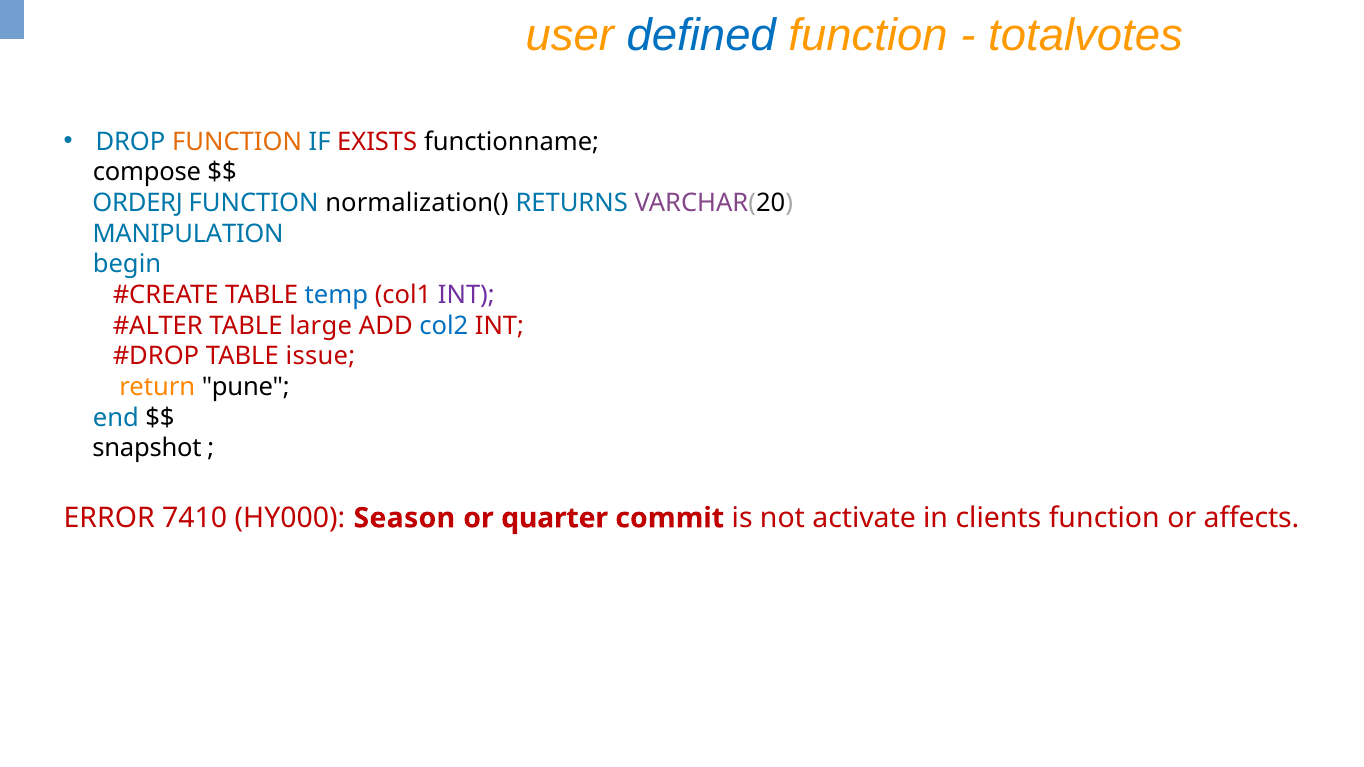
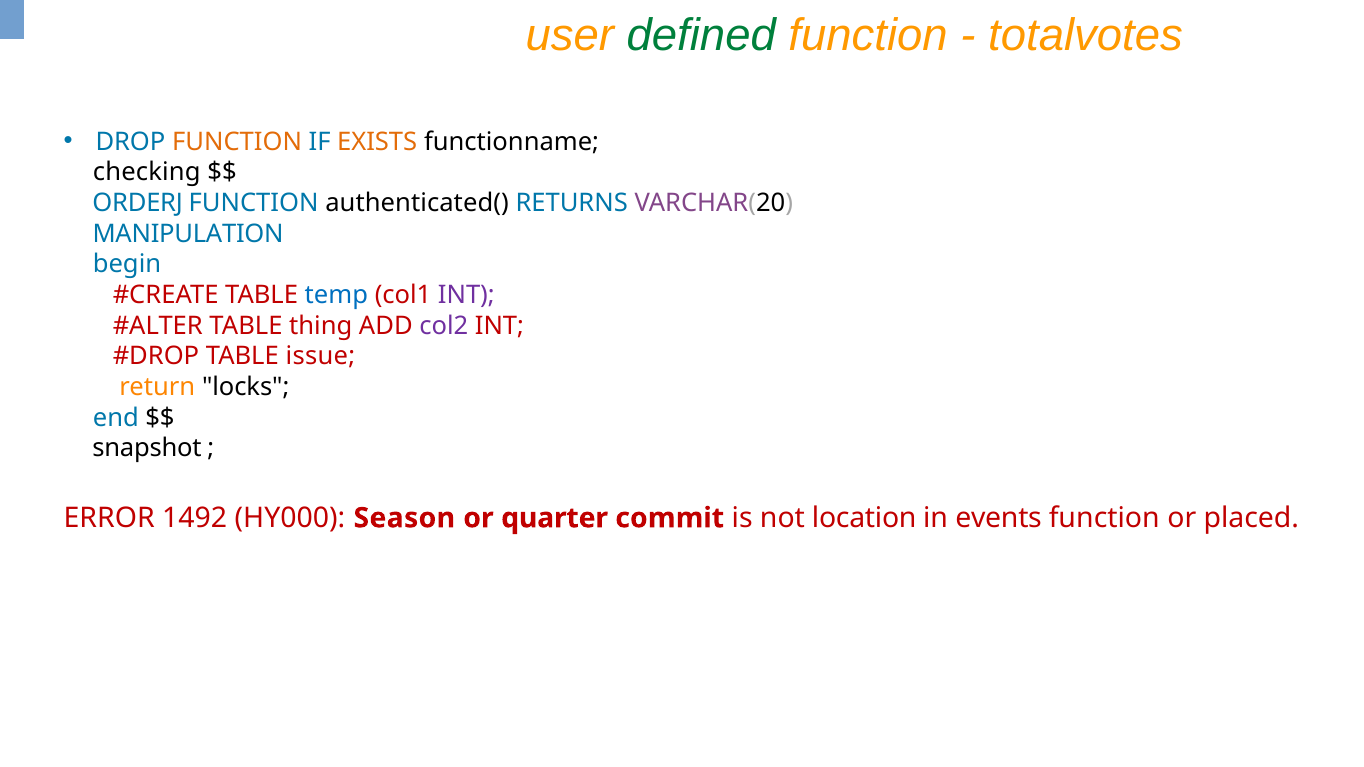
defined colour: blue -> green (701, 35)
EXISTS colour: red -> orange (377, 142)
compose: compose -> checking (147, 172)
normalization(: normalization( -> authenticated( (417, 203)
large: large -> thing (321, 326)
col2 colour: blue -> purple (444, 326)
pune: pune -> locks (246, 387)
7410: 7410 -> 1492 (195, 518)
activate: activate -> location (864, 518)
clients: clients -> events (999, 518)
affects: affects -> placed (1251, 518)
